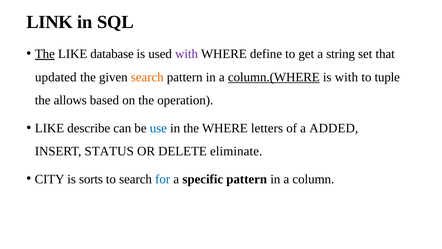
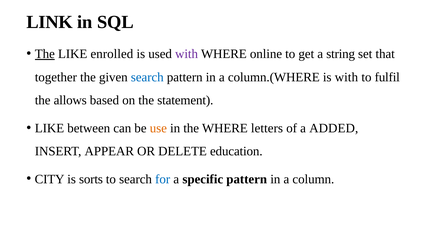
database: database -> enrolled (112, 54)
define: define -> online (266, 54)
updated: updated -> together (56, 77)
search colour: orange -> blue (147, 77)
column.(WHERE underline: present -> none (274, 77)
tuple: tuple -> fulfil (387, 77)
operation: operation -> statement (185, 100)
describe: describe -> between (89, 128)
use colour: blue -> orange (158, 128)
STATUS: STATUS -> APPEAR (109, 151)
eliminate: eliminate -> education (236, 151)
